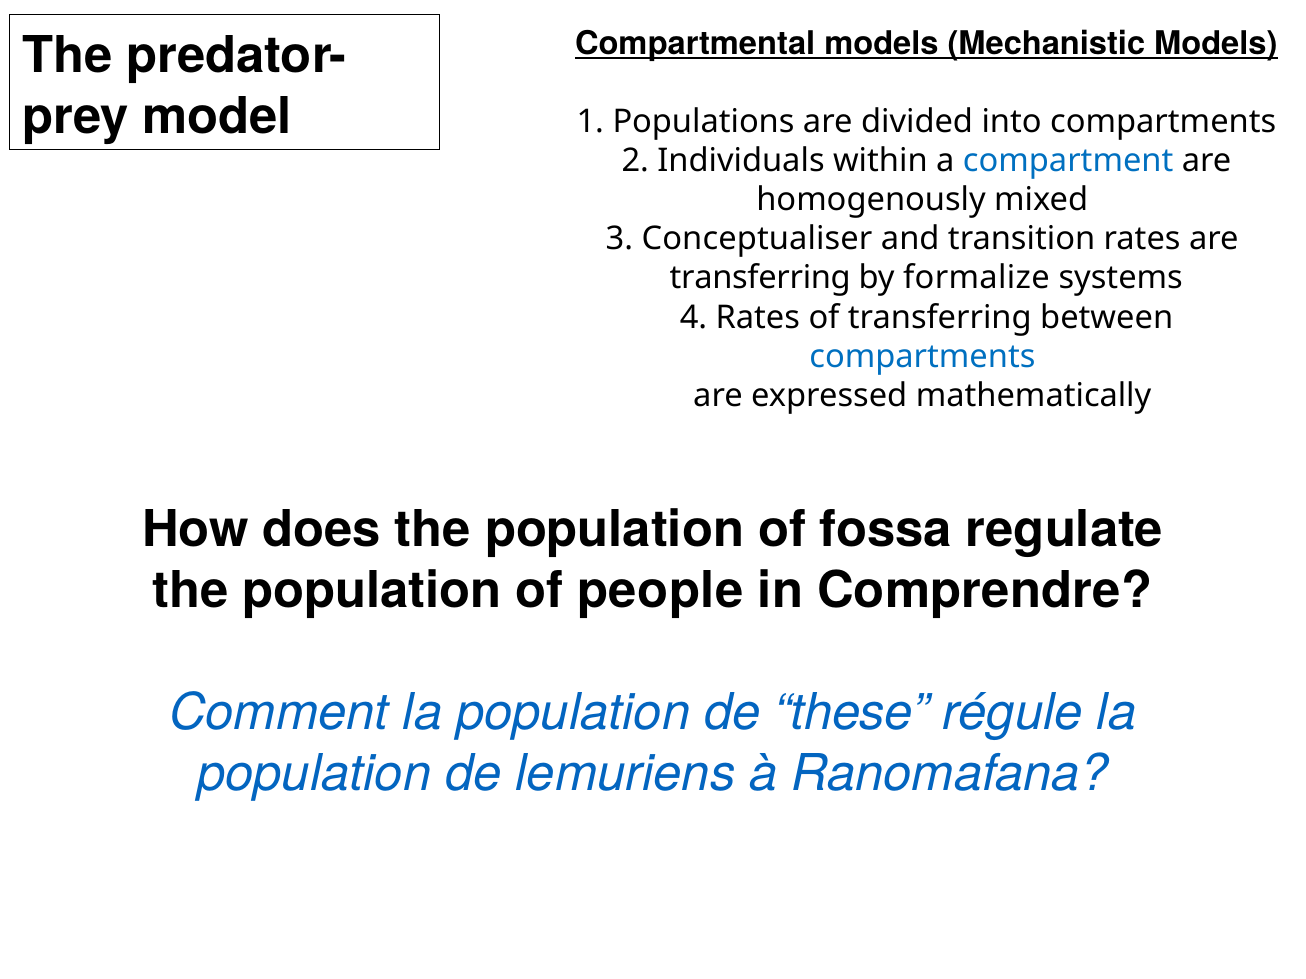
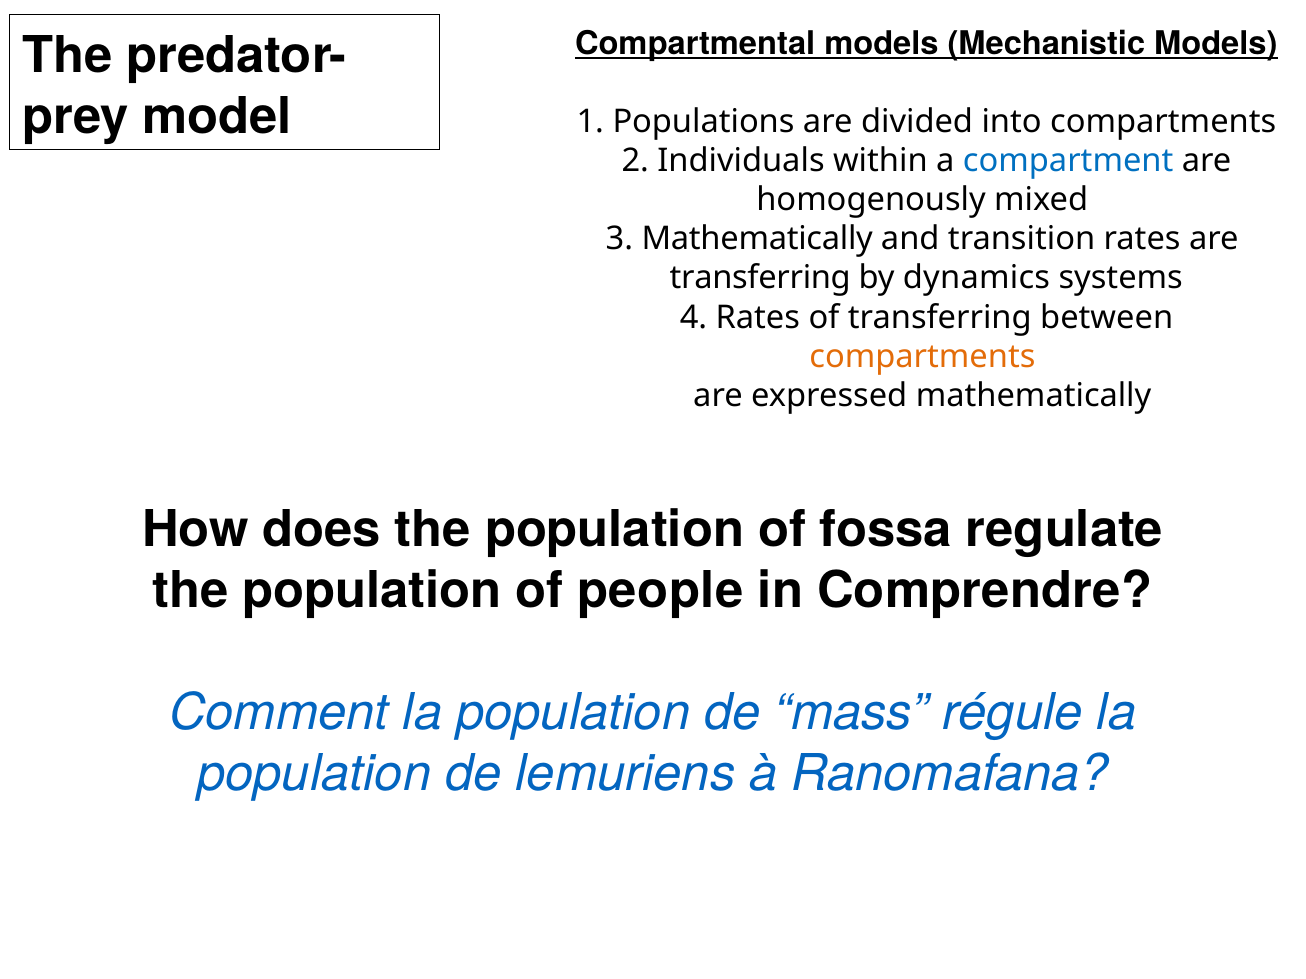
3 Conceptualiser: Conceptualiser -> Mathematically (757, 239)
formalize: formalize -> dynamics (976, 278)
compartments colour: blue -> orange (922, 357)
these: these -> mass (852, 713)
